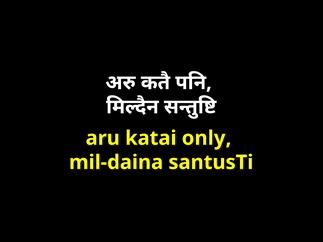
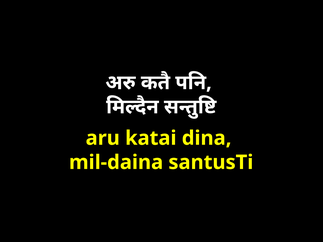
only: only -> dina (207, 138)
